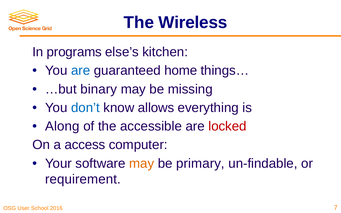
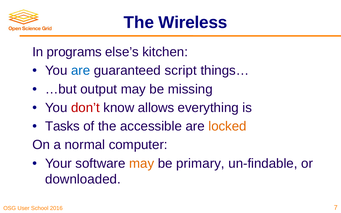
home: home -> script (181, 71)
binary: binary -> output (99, 89)
don’t colour: blue -> red (85, 108)
Along: Along -> Tasks (62, 126)
locked colour: red -> orange (227, 126)
access: access -> normal (85, 145)
requirement: requirement -> downloaded (83, 179)
